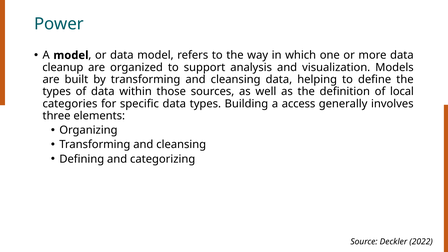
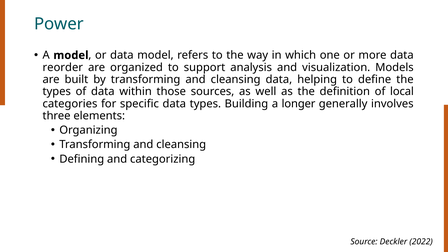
cleanup: cleanup -> reorder (63, 67)
access: access -> longer (299, 104)
